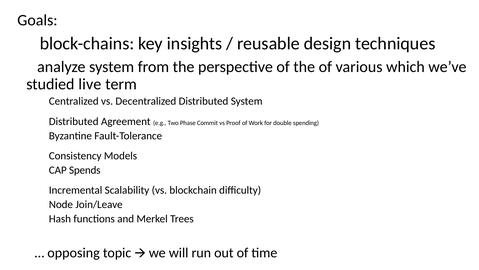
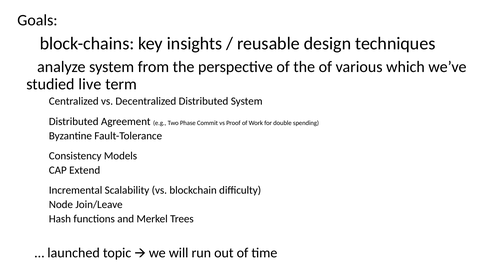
Spends: Spends -> Extend (85, 170)
opposing: opposing -> launched (74, 252)
